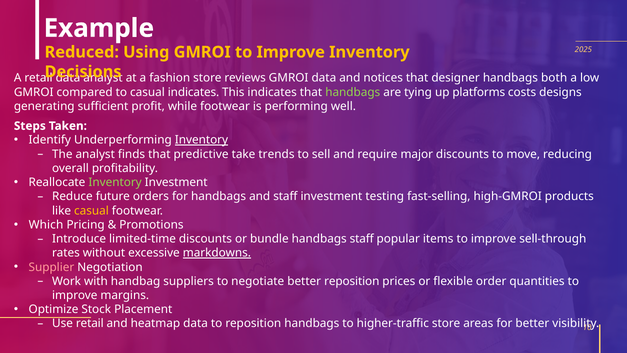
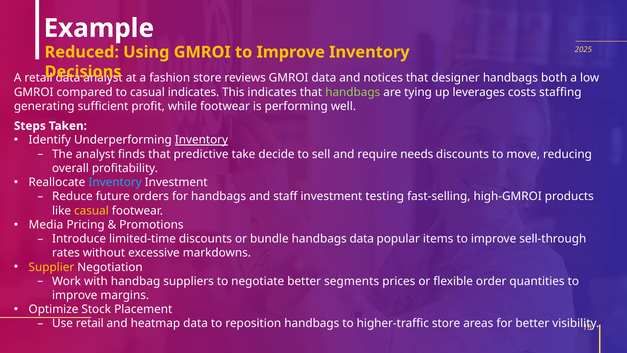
platforms: platforms -> leverages (479, 92)
designs: designs -> staffing (560, 92)
trends: trends -> decide (277, 154)
major: major -> needs (417, 154)
Inventory colour: light green -> light blue (115, 182)
Which: Which -> Media (46, 225)
handbags staff: staff -> data (362, 239)
markdowns underline: present -> none (217, 253)
Supplier colour: pink -> yellow (51, 267)
better reposition: reposition -> segments (352, 281)
